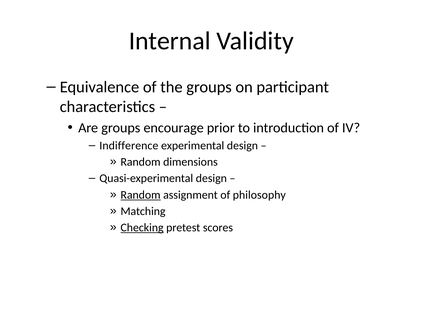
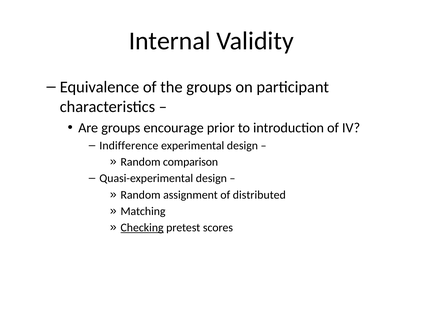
dimensions: dimensions -> comparison (191, 162)
Random underline: present -> none (141, 195)
philosophy: philosophy -> distributed (259, 195)
